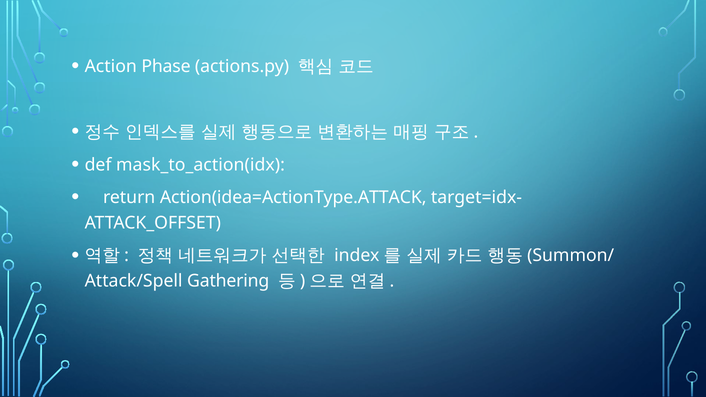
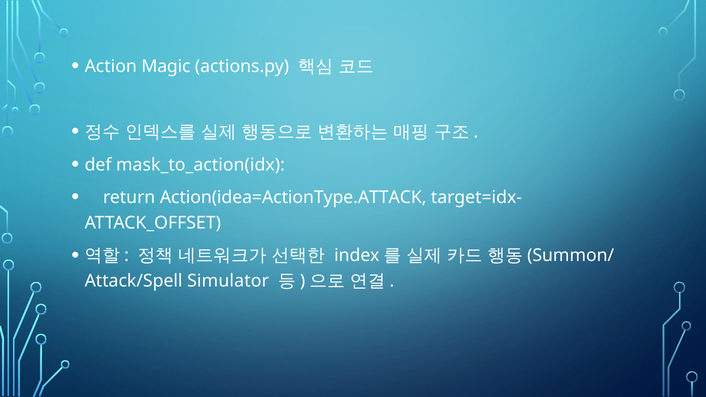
Phase: Phase -> Magic (166, 66)
Gathering: Gathering -> Simulator (228, 281)
